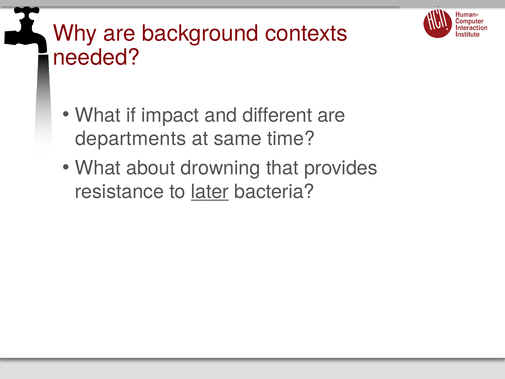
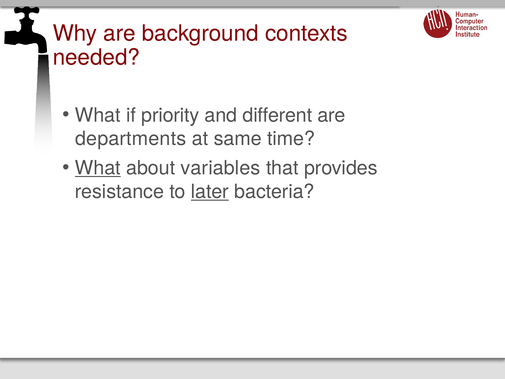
impact: impact -> priority (170, 115)
What underline: none -> present (98, 168)
drowning: drowning -> variables (220, 168)
